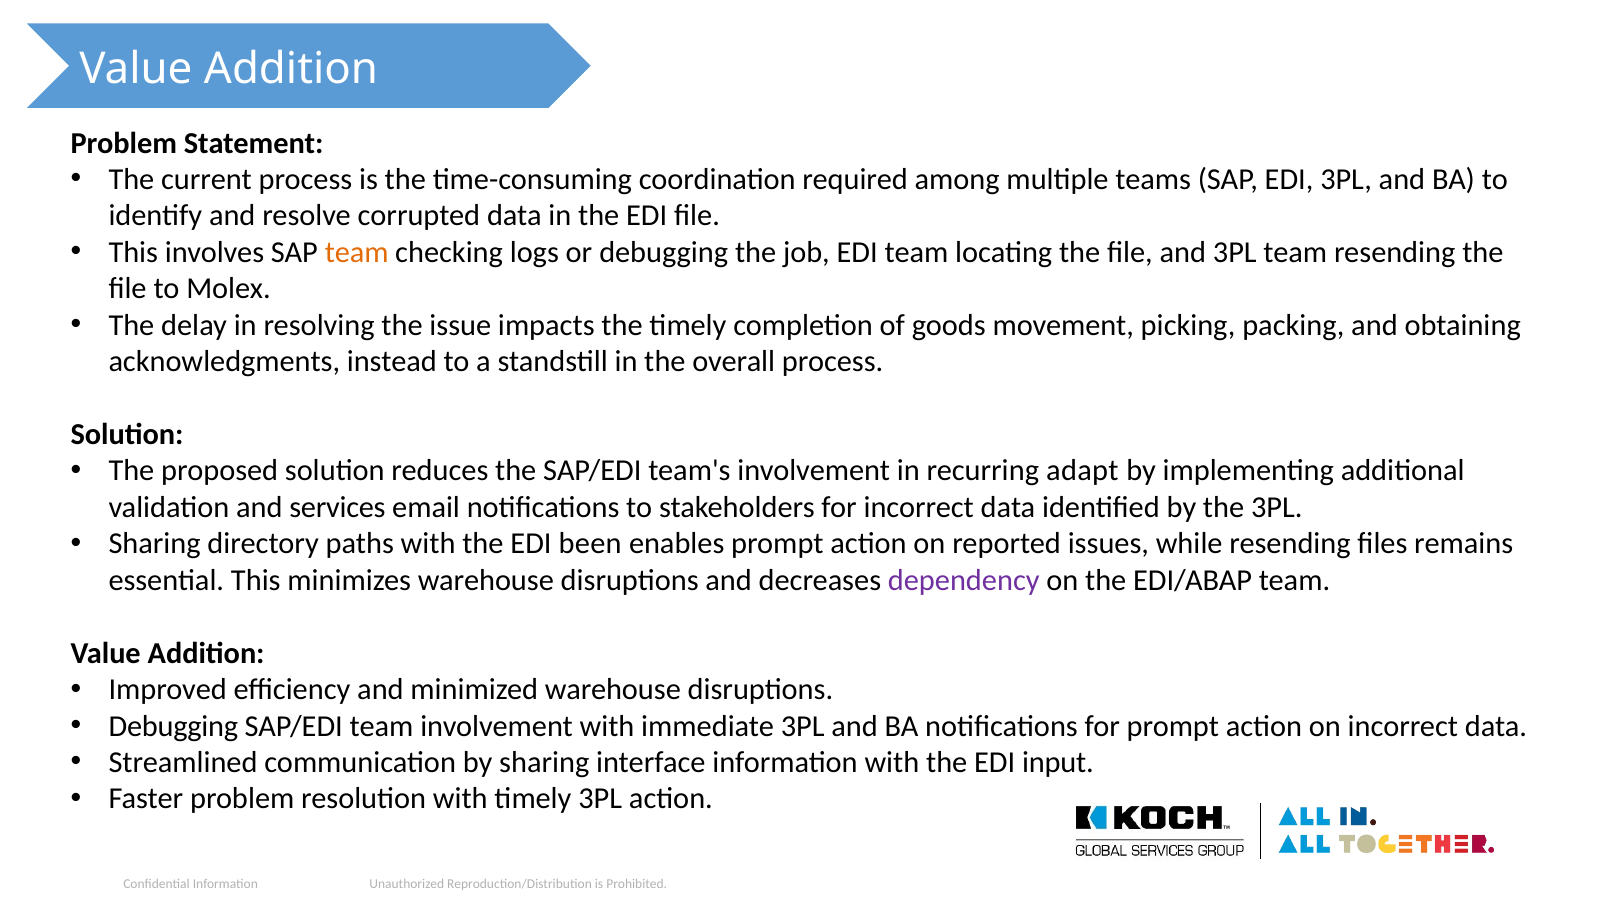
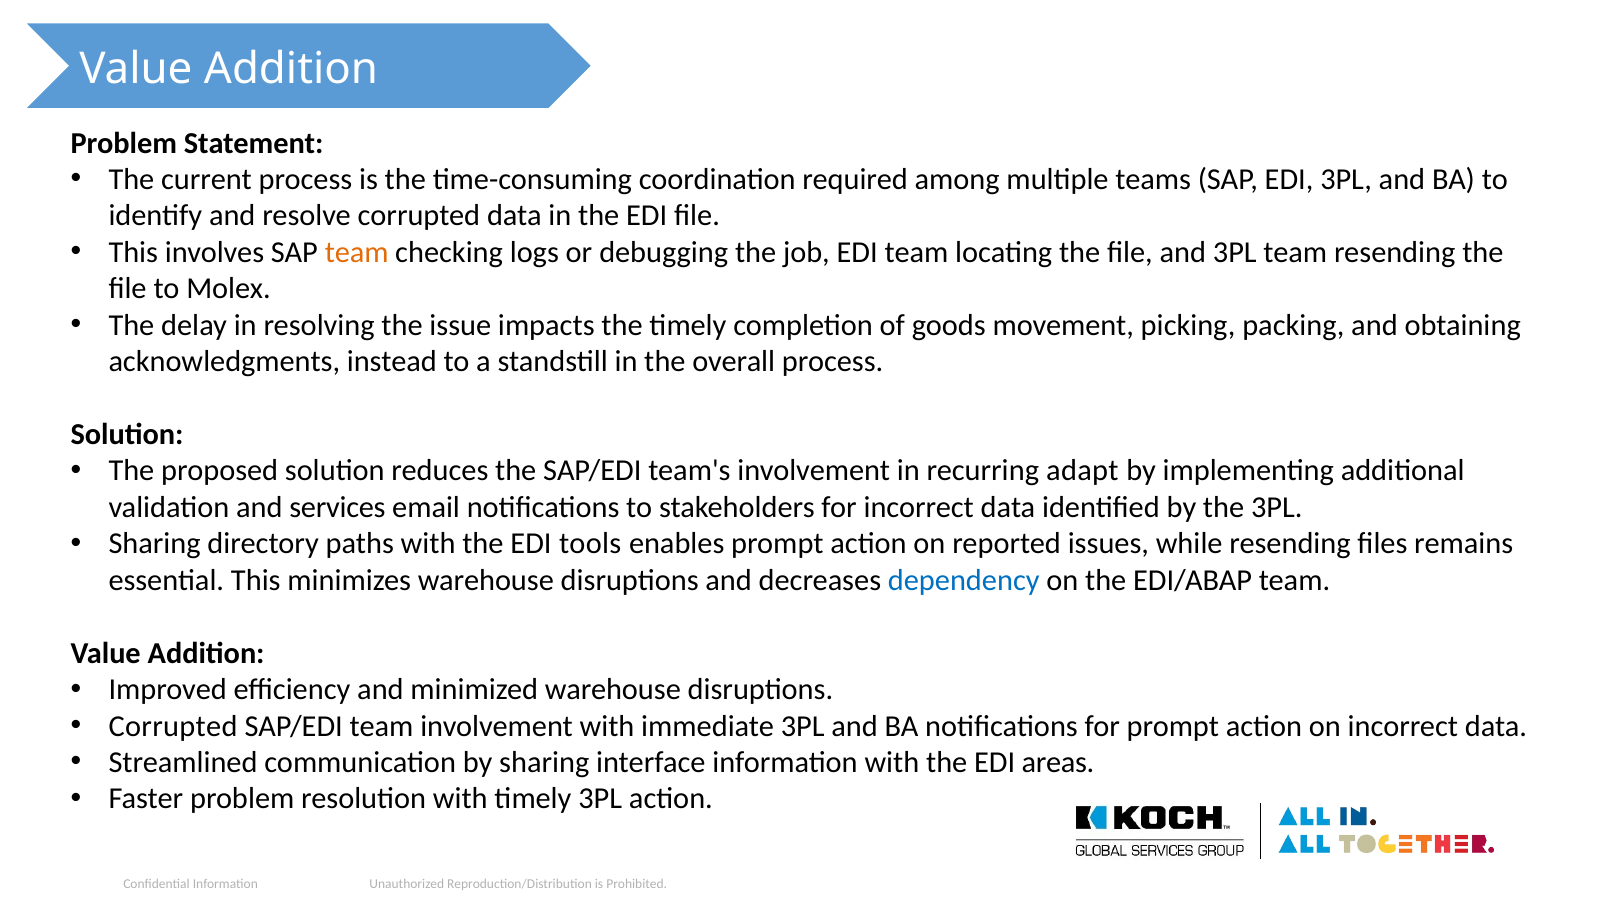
been: been -> tools (590, 544)
dependency colour: purple -> blue (964, 580)
Debugging: Debugging -> Corrupted (173, 726)
input: input -> areas (1058, 763)
